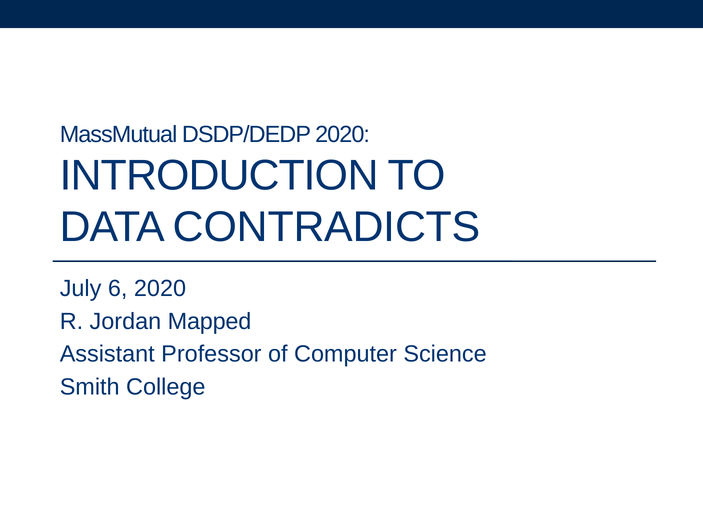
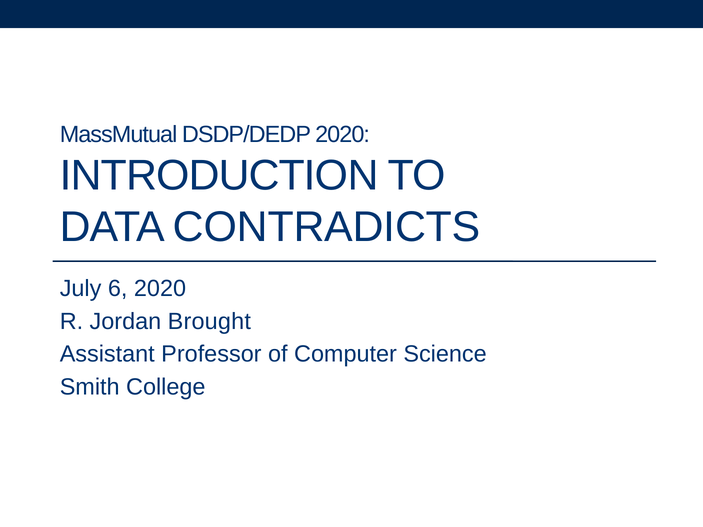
Mapped: Mapped -> Brought (209, 322)
